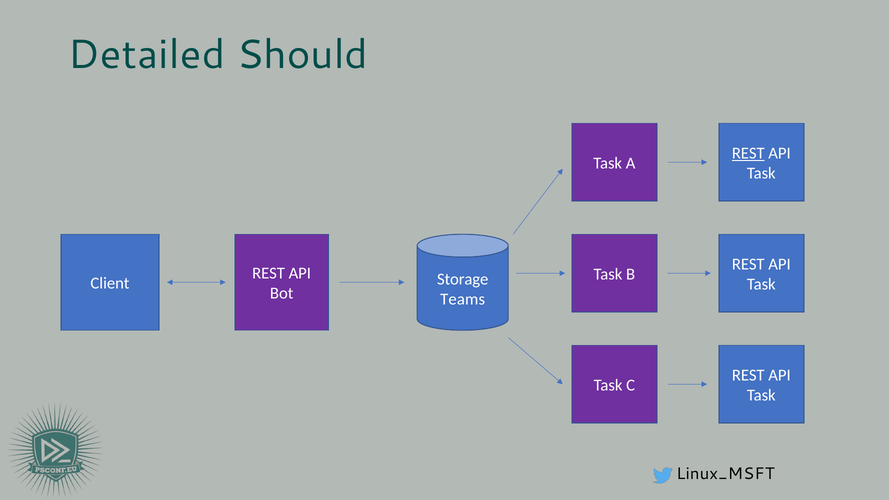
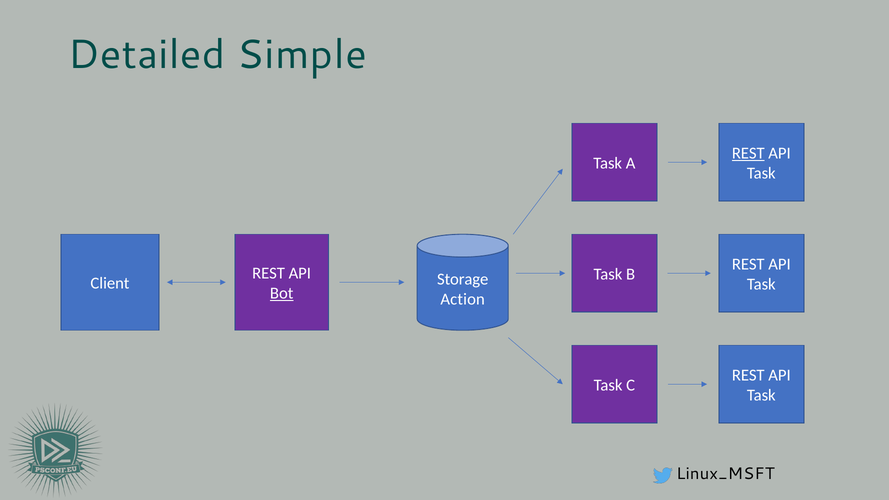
Should: Should -> Simple (302, 55)
Bot underline: none -> present (282, 293)
Teams: Teams -> Action (463, 299)
